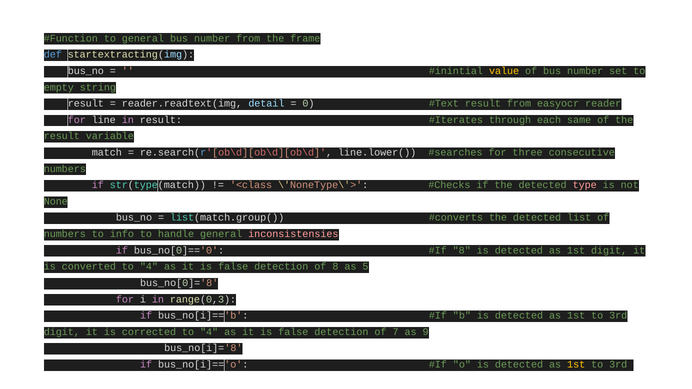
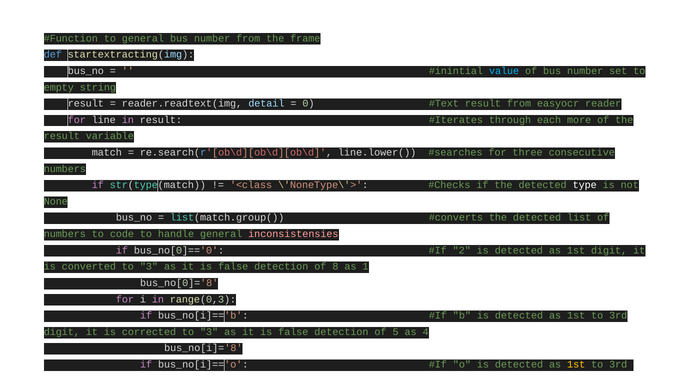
value colour: yellow -> light blue (504, 71)
same: same -> more (579, 120)
type colour: pink -> white (585, 185)
info: info -> code (122, 234)
8: 8 -> 2 (462, 250)
converted to 4: 4 -> 3 (149, 267)
5: 5 -> 1 (366, 267)
4: 4 -> 3 (209, 332)
7: 7 -> 5 (396, 332)
9: 9 -> 4 (426, 332)
